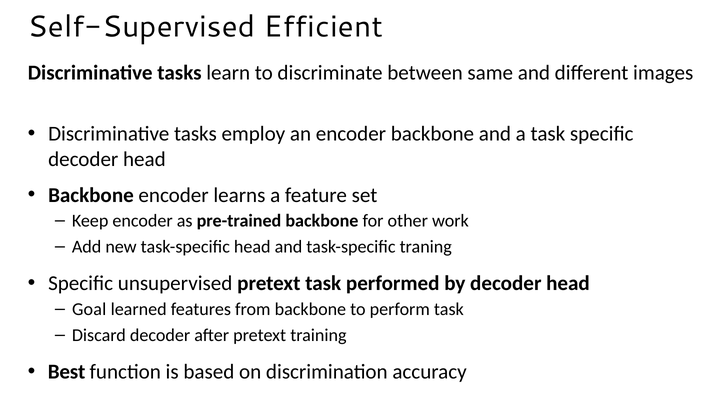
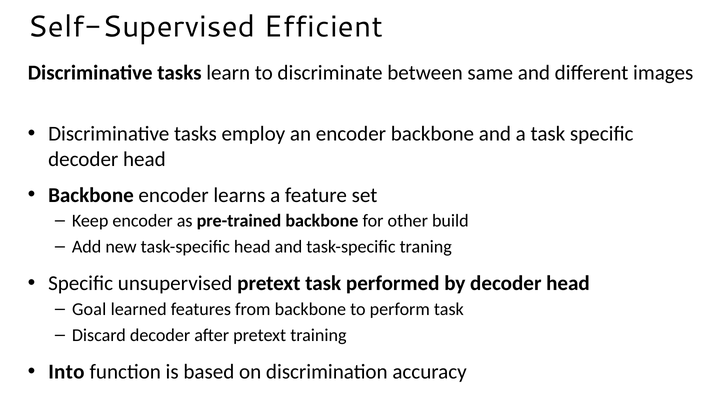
work: work -> build (450, 221)
Best: Best -> Into (66, 372)
